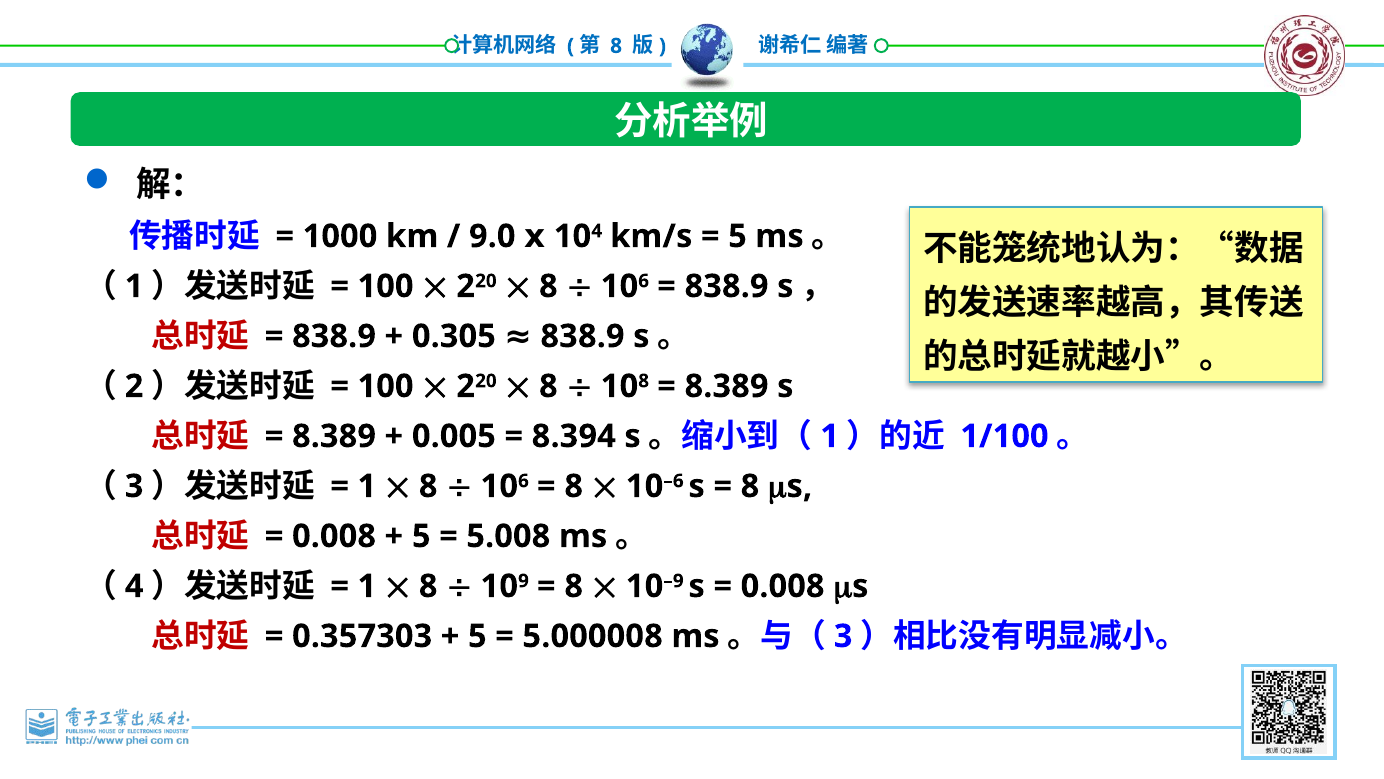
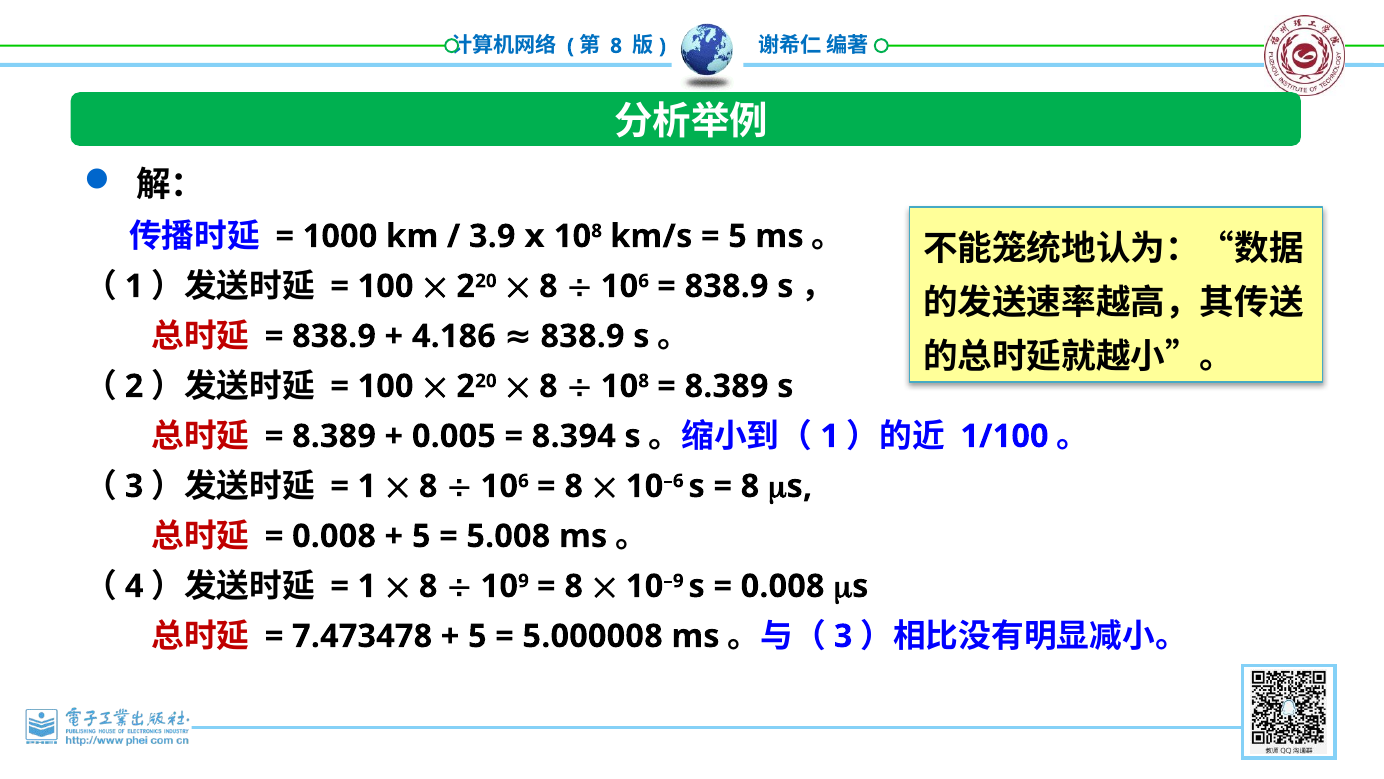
ⅹ 4: 4 -> 8 (597, 231)
9.0: 9.0 -> 3.9 (492, 236)
0.305: 0.305 -> 4.186 (454, 336)
0.357303: 0.357303 -> 7.473478 (362, 636)
